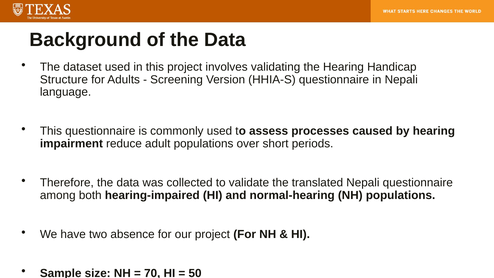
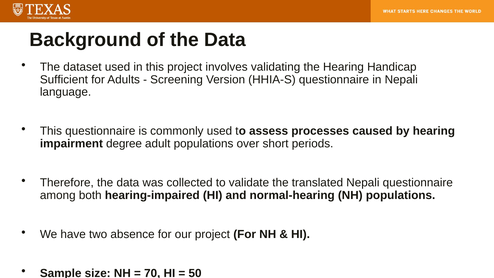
Structure: Structure -> Sufficient (64, 79)
reduce: reduce -> degree (124, 144)
